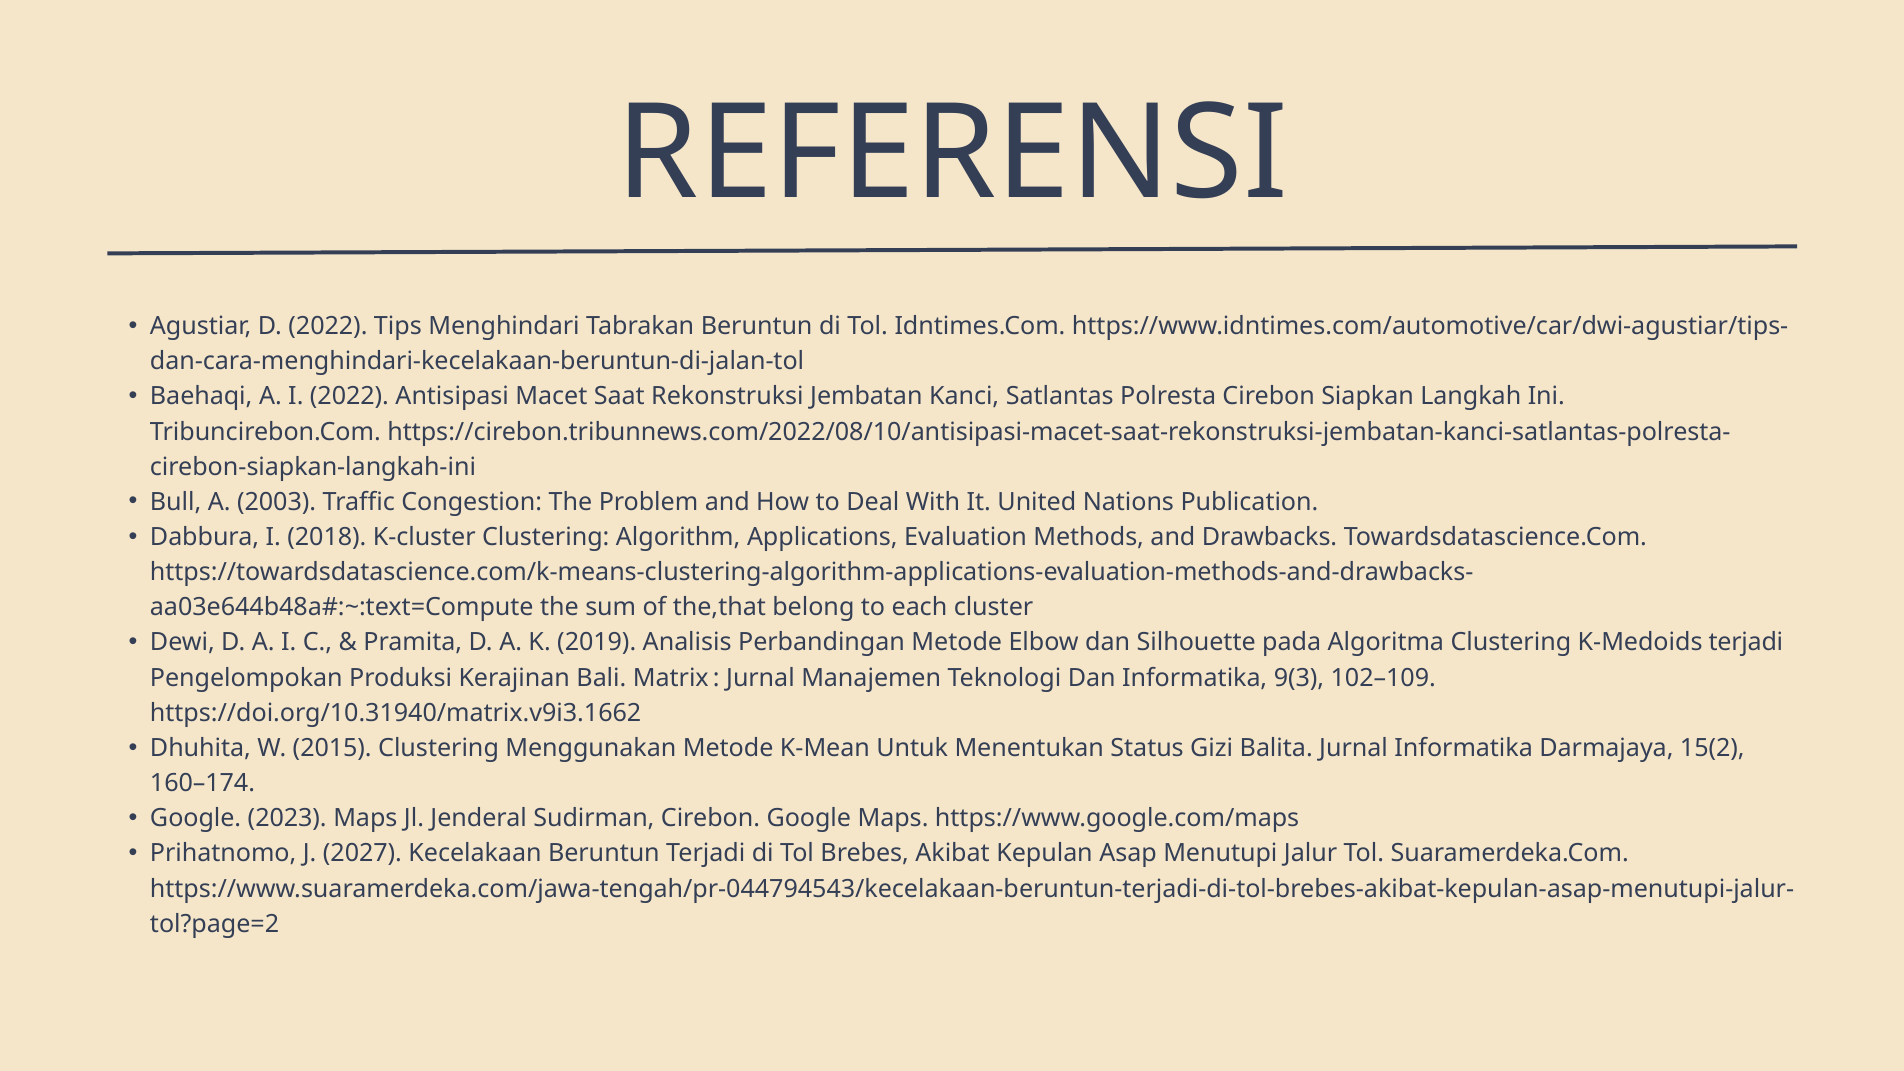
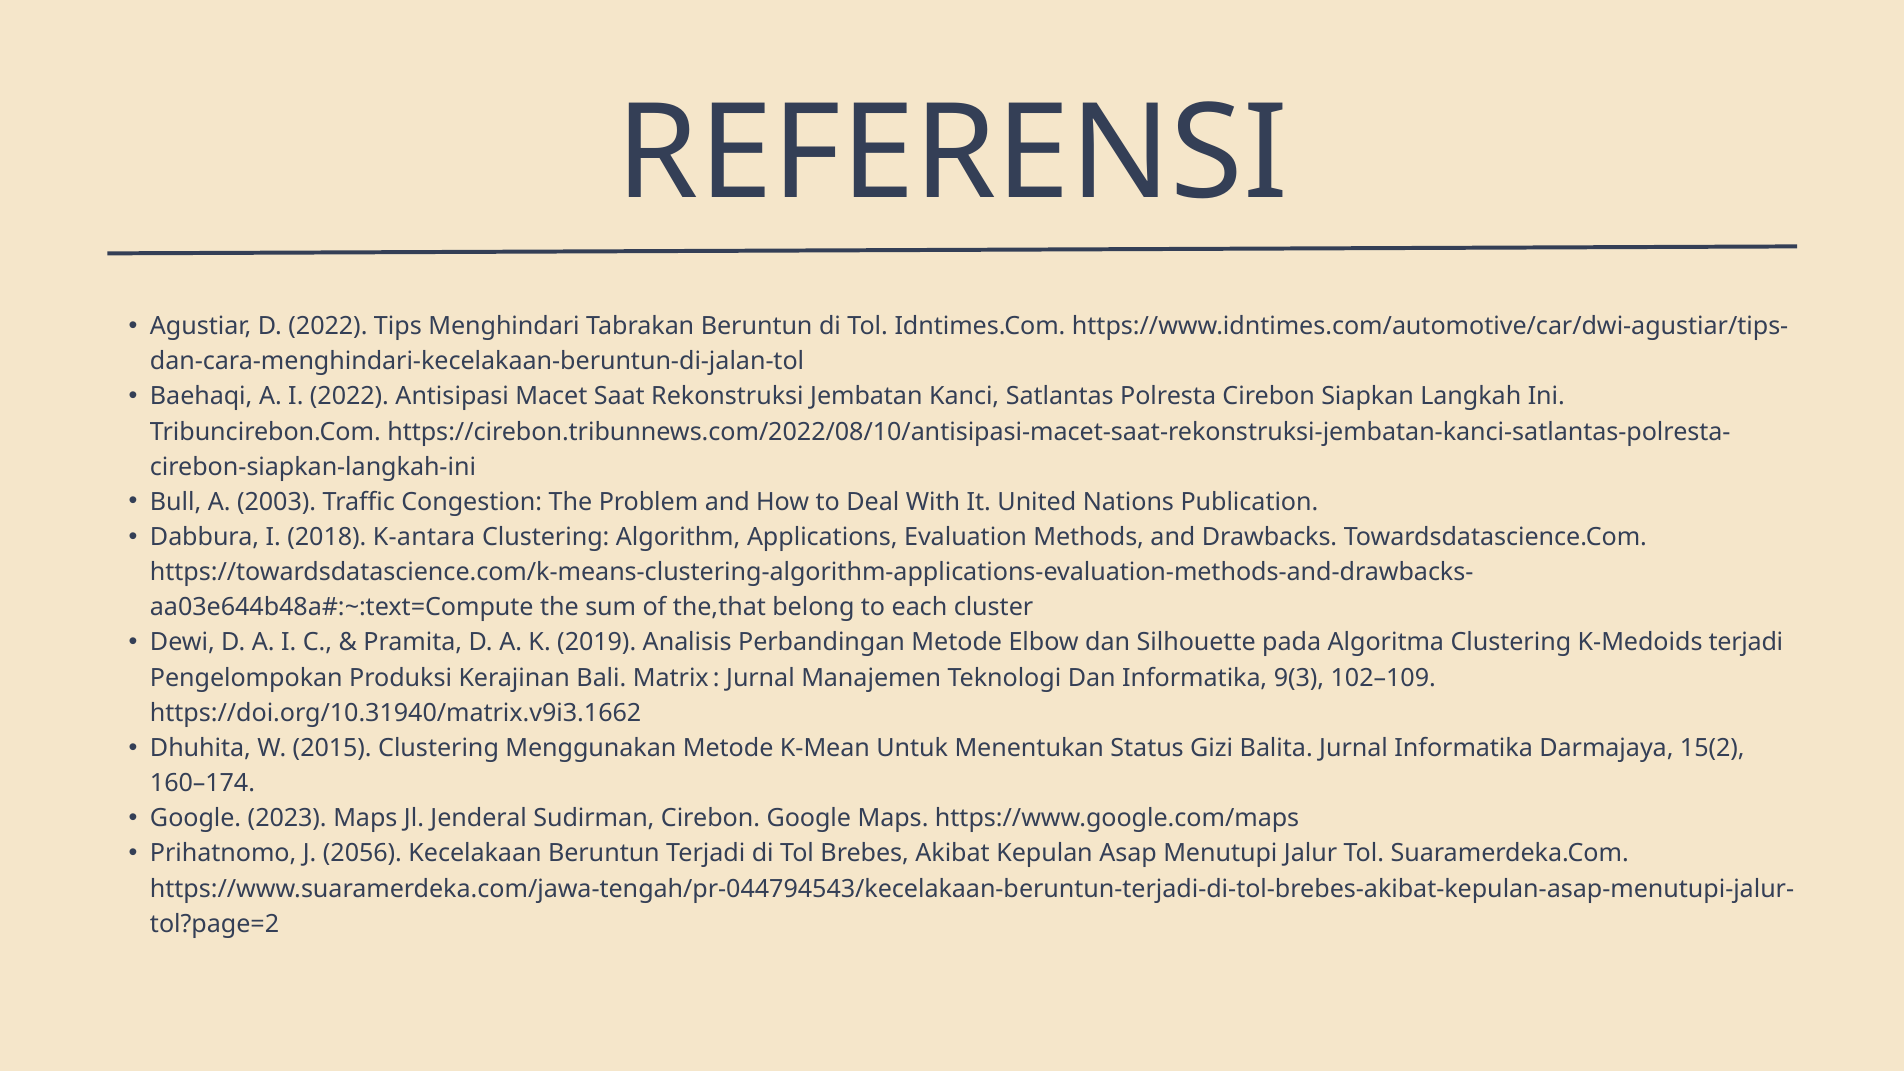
K-cluster: K-cluster -> K-antara (424, 537)
2027: 2027 -> 2056 (362, 854)
